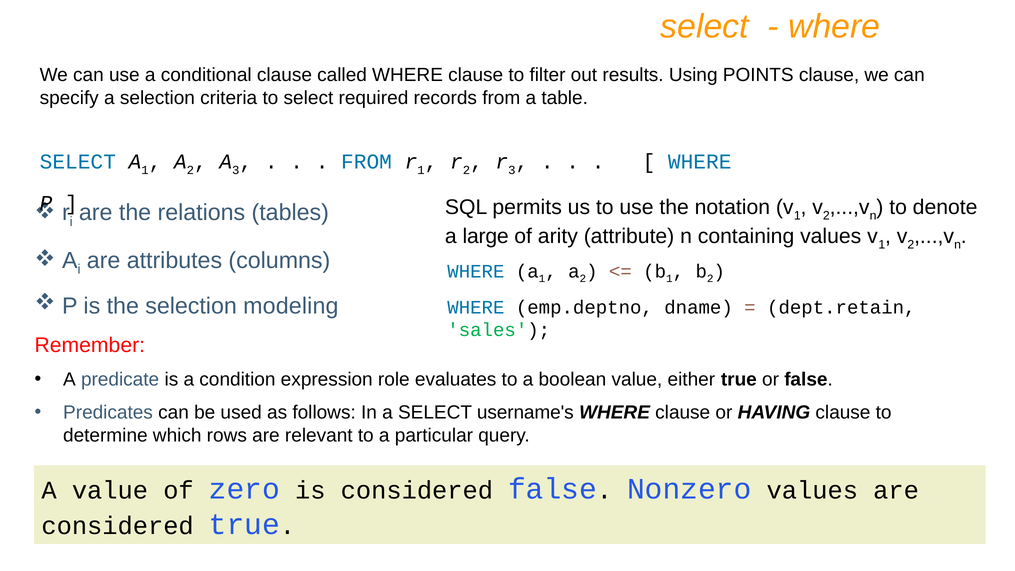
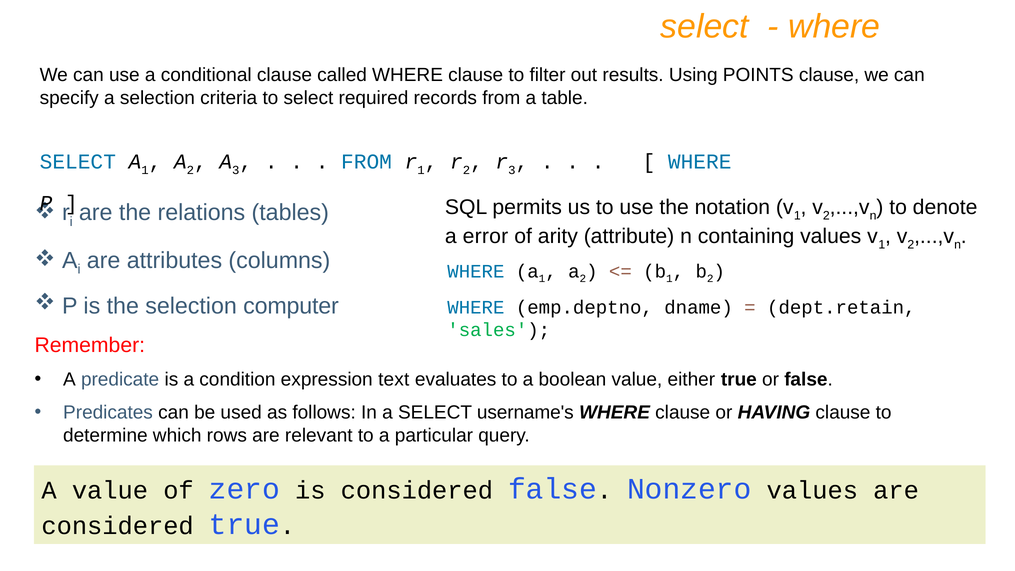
large: large -> error (485, 236)
modeling: modeling -> computer (291, 306)
role: role -> text (394, 379)
